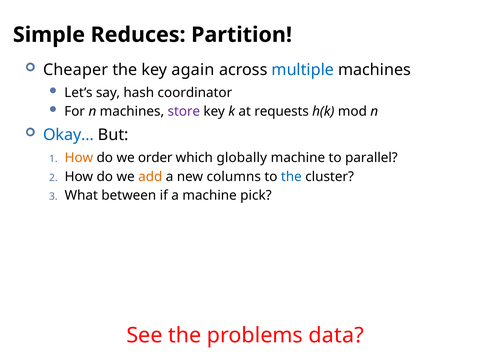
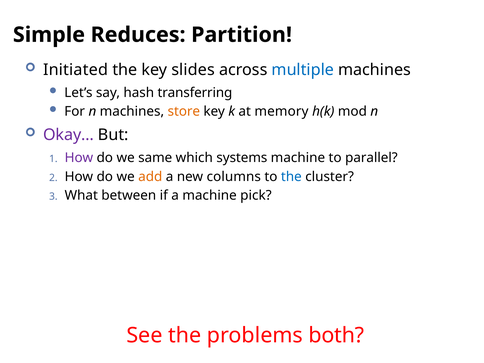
Cheaper: Cheaper -> Initiated (76, 70)
again: again -> slides (193, 70)
coordinator: coordinator -> transferring (195, 93)
store colour: purple -> orange (184, 111)
requests: requests -> memory (281, 111)
Okay… colour: blue -> purple (69, 135)
How colour: orange -> purple (79, 158)
order: order -> same (155, 158)
globally: globally -> systems (242, 158)
data: data -> both (336, 335)
